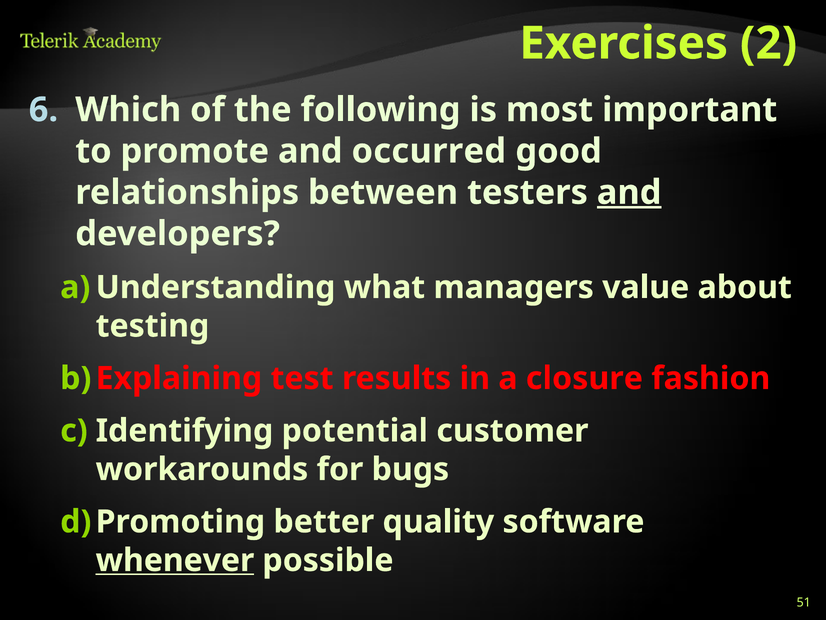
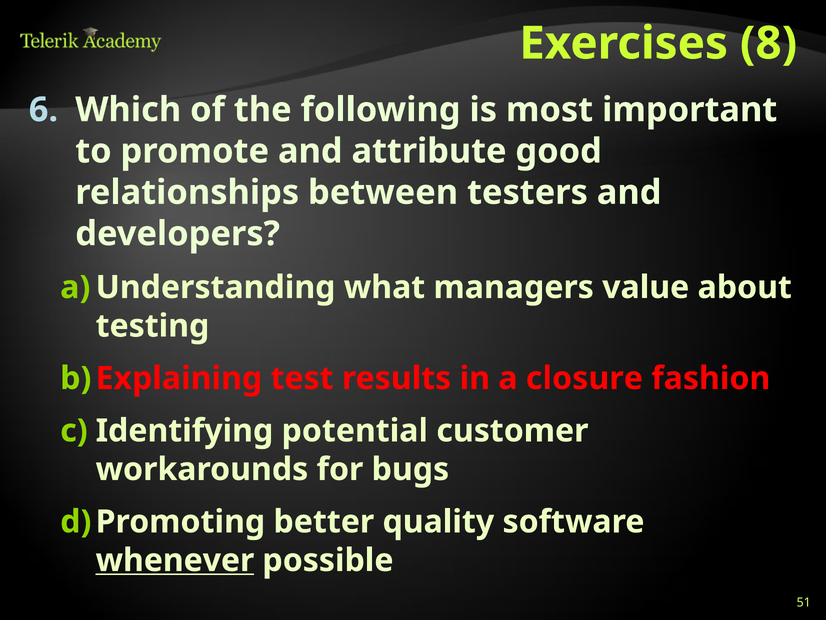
2: 2 -> 8 (769, 43)
occurred: occurred -> attribute (429, 151)
and underline: present -> none (629, 192)
